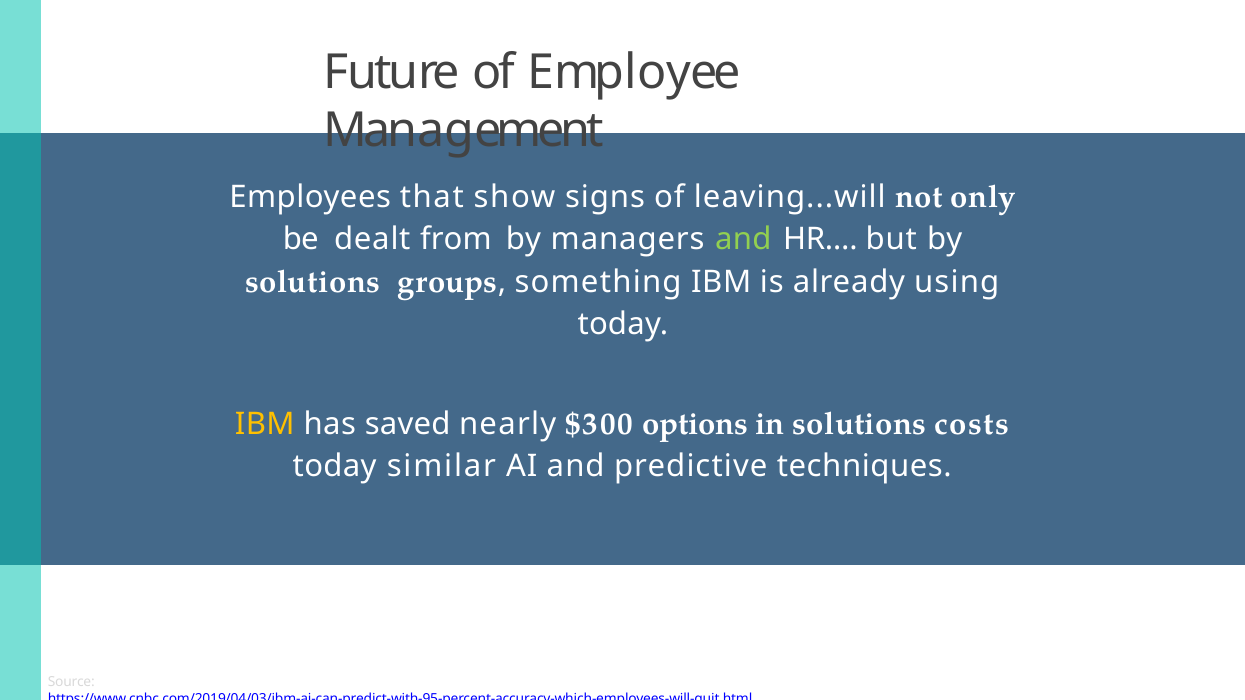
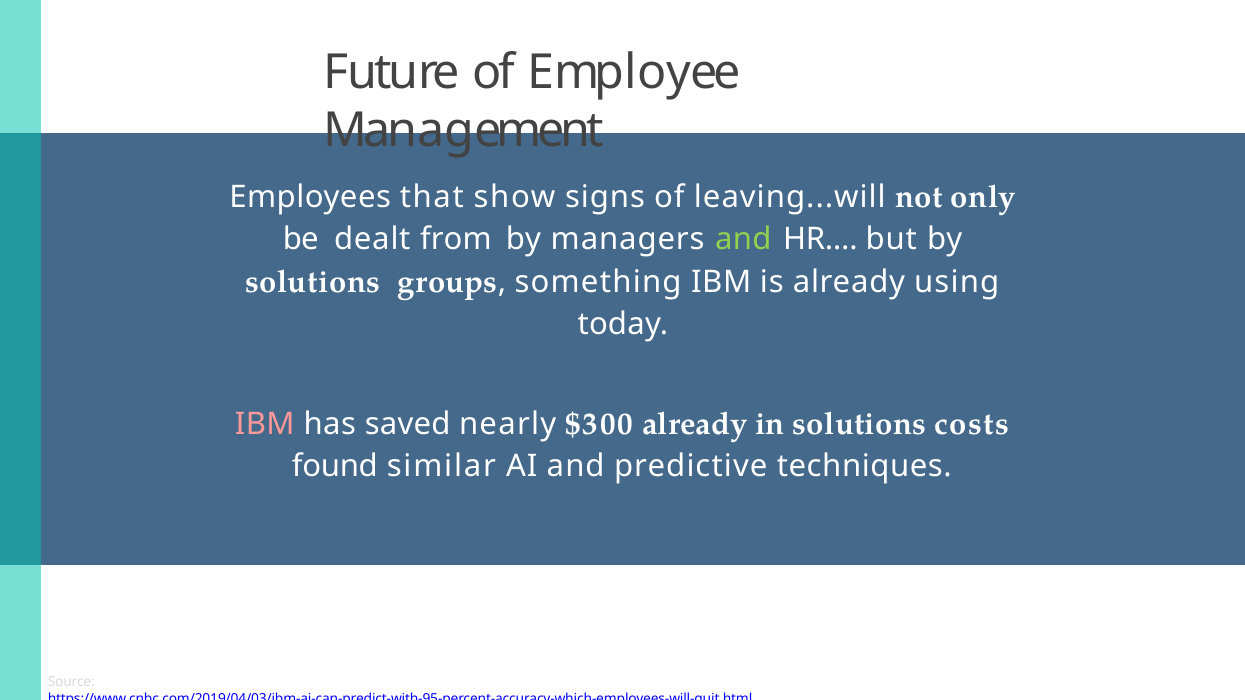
IBM colour: yellow -> pink (265, 424)
$300 options: options -> already (695, 424)
today: today -> found (335, 467)
